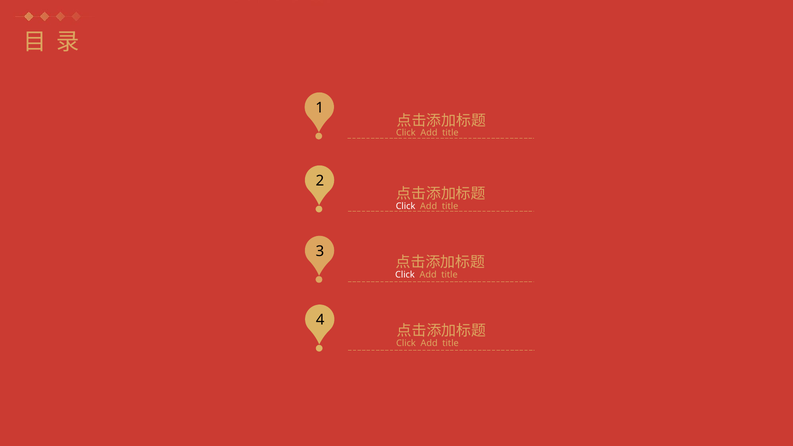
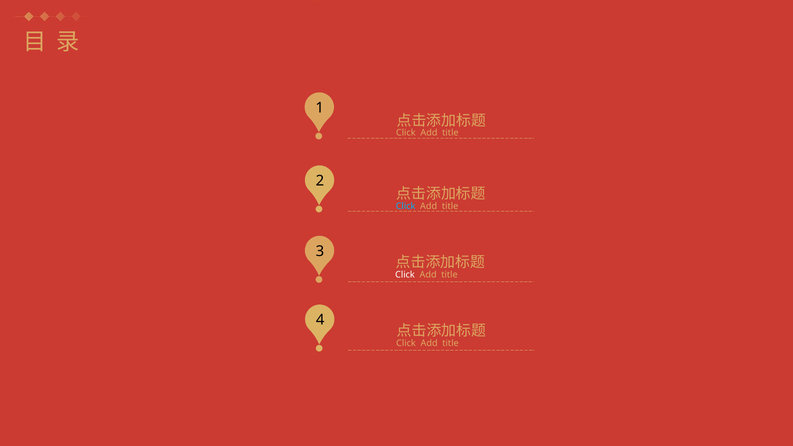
Click colour: white -> light blue (406, 206)
